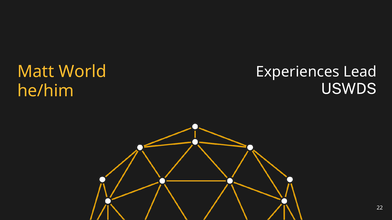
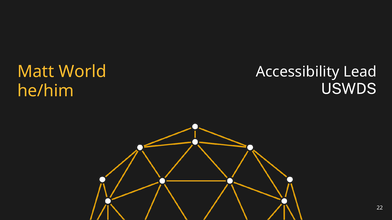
Experiences: Experiences -> Accessibility (298, 72)
